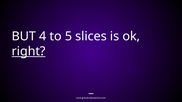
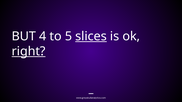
slices underline: none -> present (91, 36)
